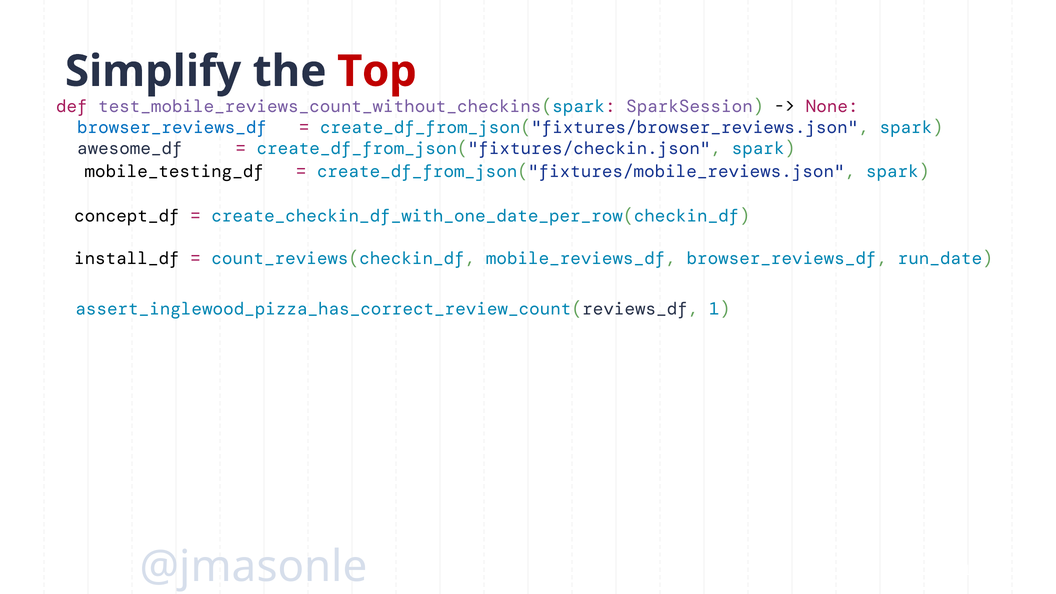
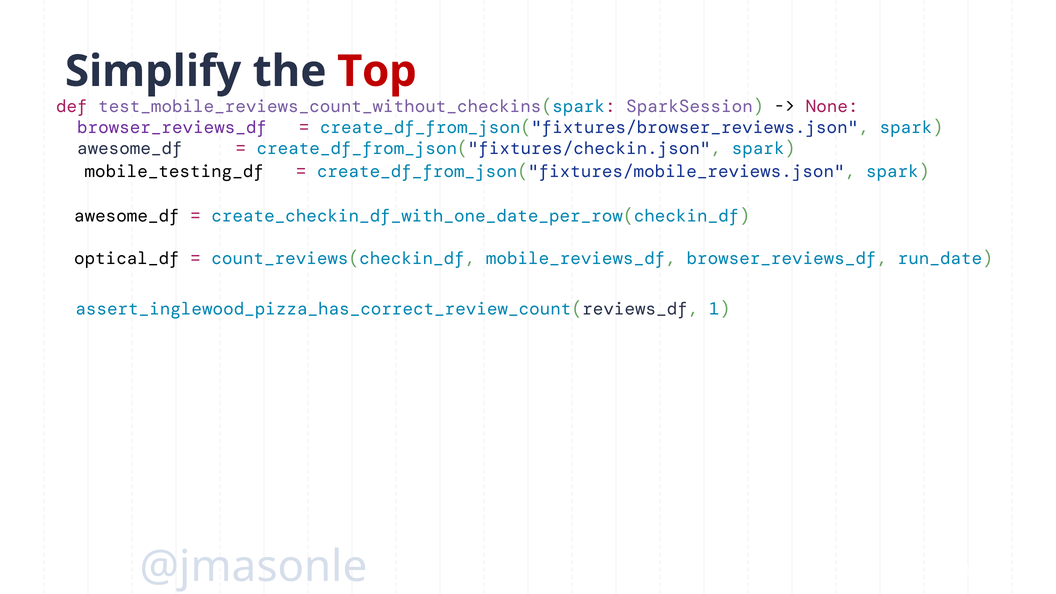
browser_reviews_df colour: blue -> purple (172, 127)
concept_df: concept_df -> awesome_df (127, 216)
install_df: install_df -> optical_df (127, 258)
